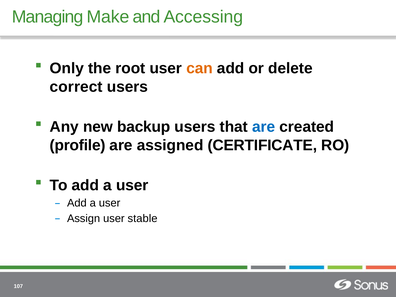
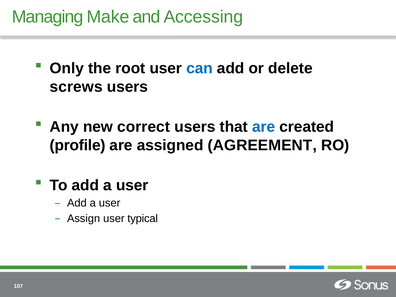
can colour: orange -> blue (200, 68)
correct: correct -> screws (76, 87)
backup: backup -> correct (144, 127)
CERTIFICATE: CERTIFICATE -> AGREEMENT (262, 145)
stable: stable -> typical (143, 218)
